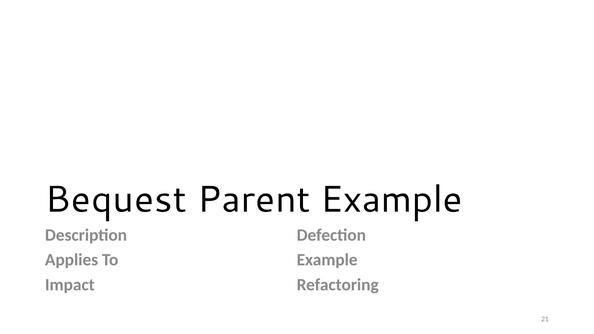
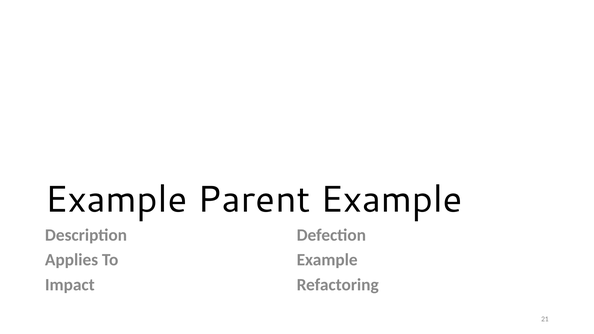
Bequest: Bequest -> Example (116, 200)
